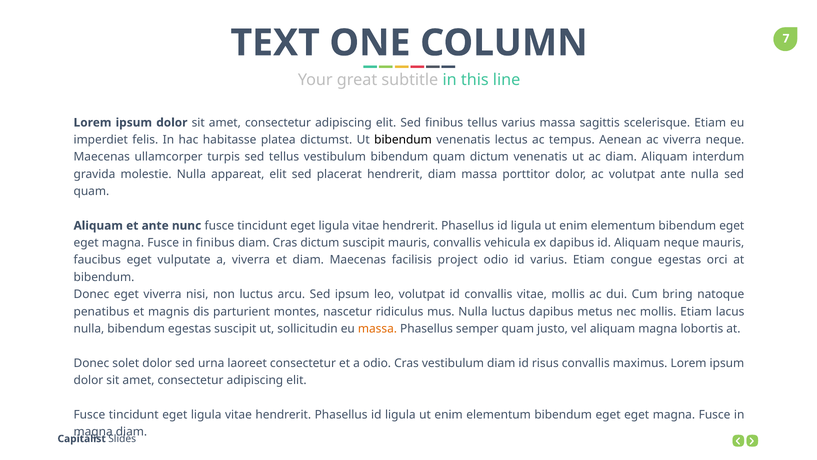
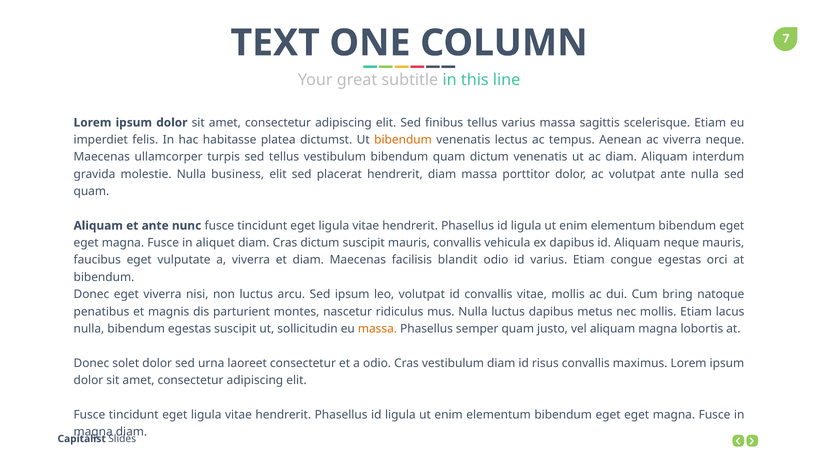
bibendum colour: black -> orange (403, 140)
appareat: appareat -> business (238, 174)
in finibus: finibus -> aliquet (215, 243)
project: project -> blandit (458, 260)
